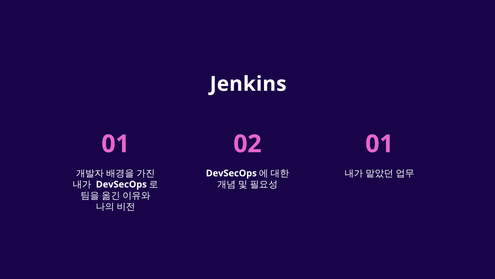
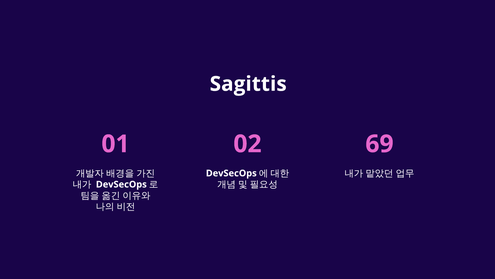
Jenkins: Jenkins -> Sagittis (248, 84)
01 01: 01 -> 69 (379, 144)
